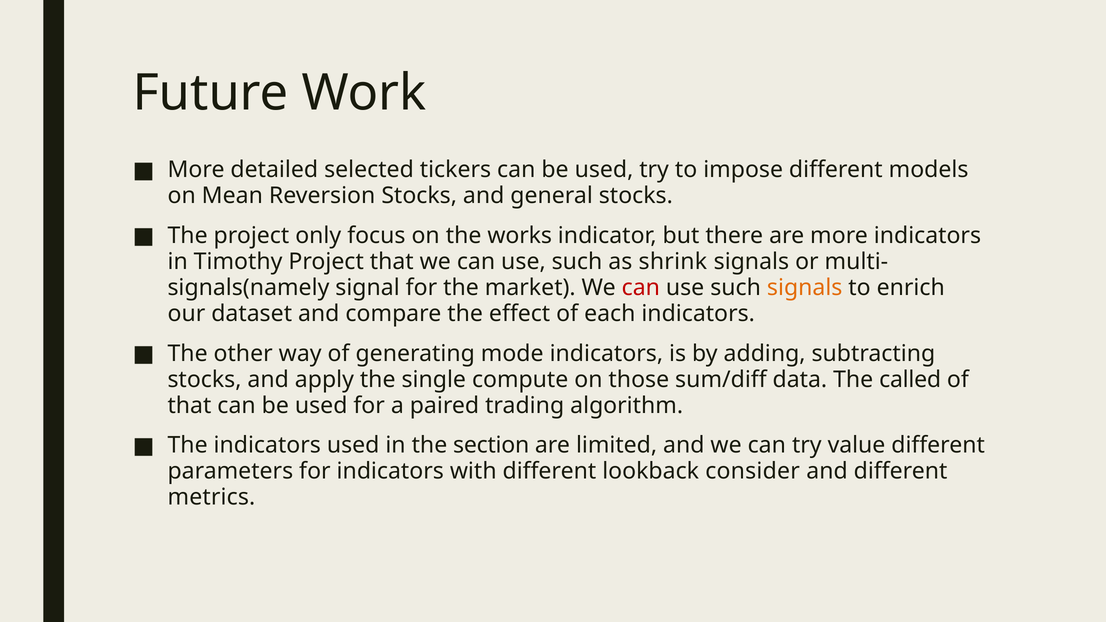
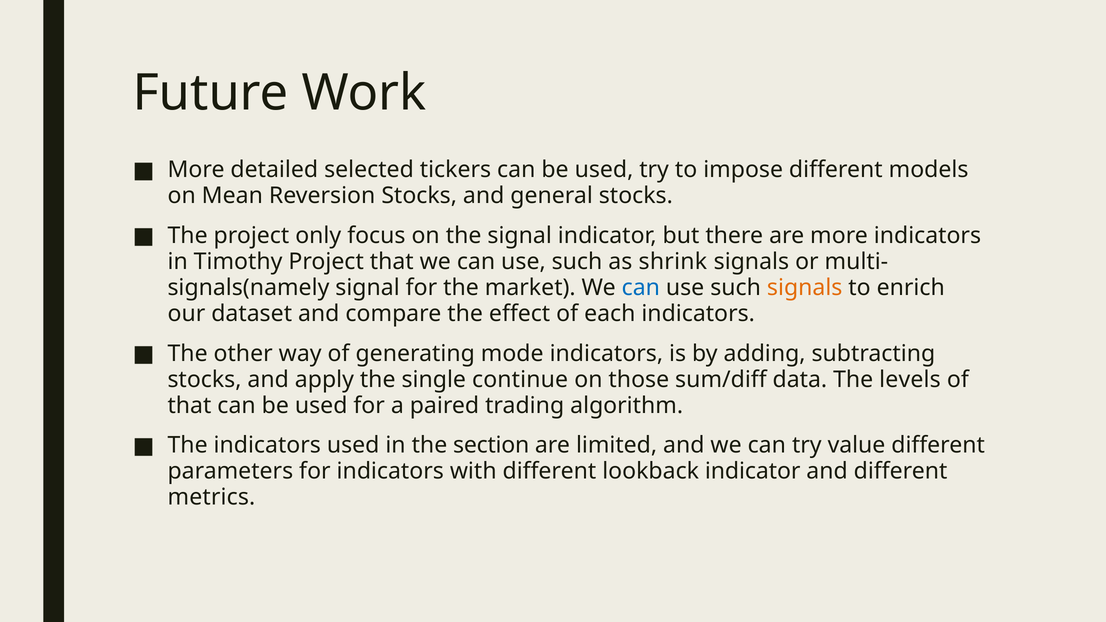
the works: works -> signal (520, 236)
can colour: red -> blue (641, 288)
compute: compute -> continue (520, 380)
called: called -> levels (910, 380)
lookback consider: consider -> indicator (753, 471)
